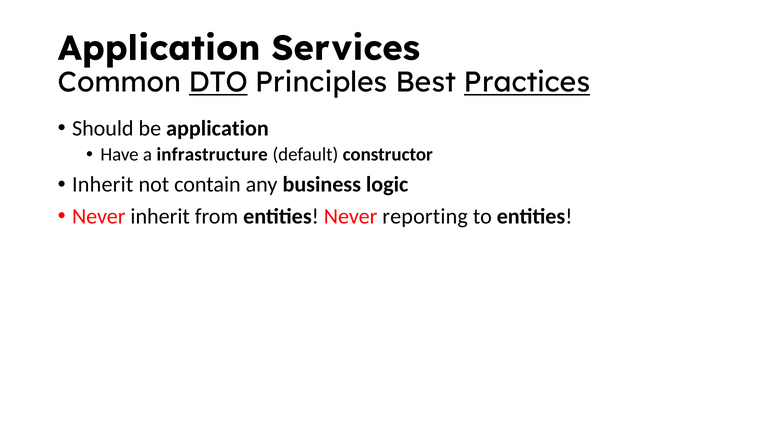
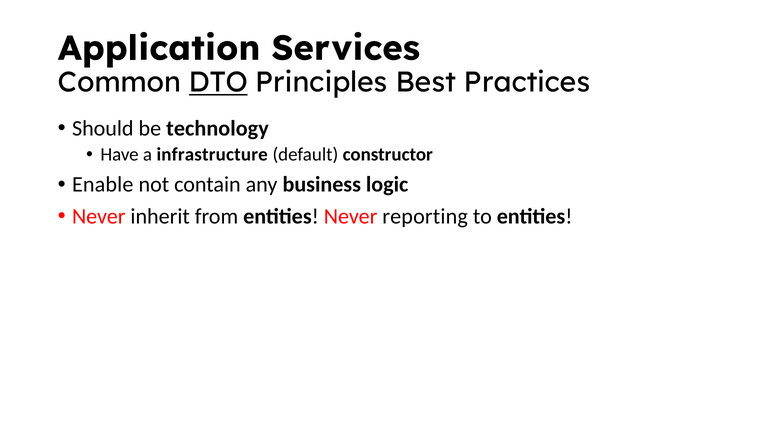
Practices underline: present -> none (527, 82)
be application: application -> technology (217, 128)
Inherit: Inherit -> Enable (103, 184)
